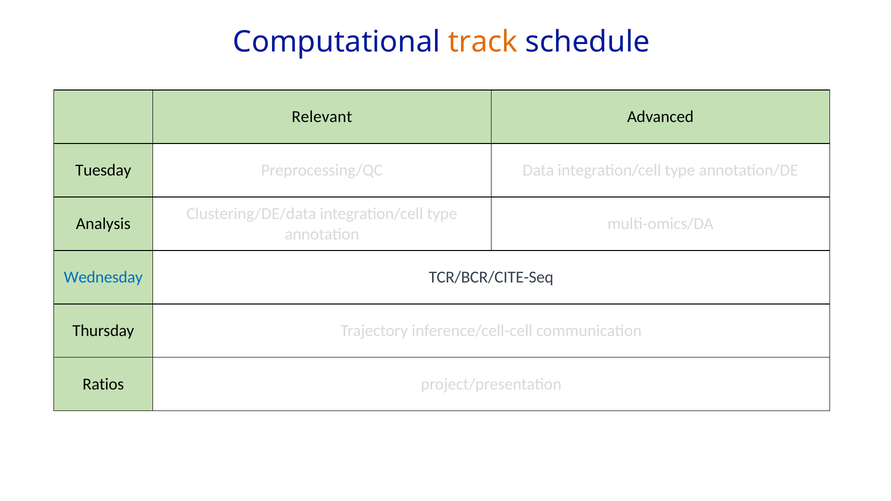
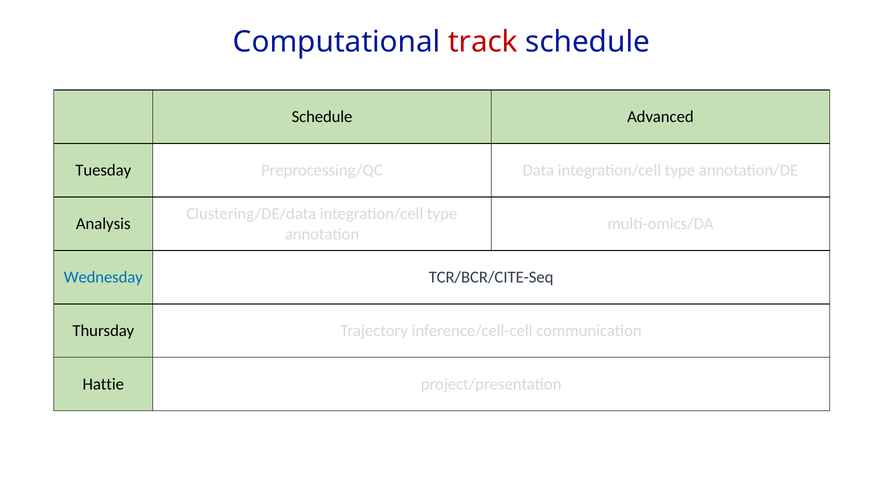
track colour: orange -> red (483, 42)
Relevant: Relevant -> Schedule (322, 117)
Ratios: Ratios -> Hattie (103, 384)
